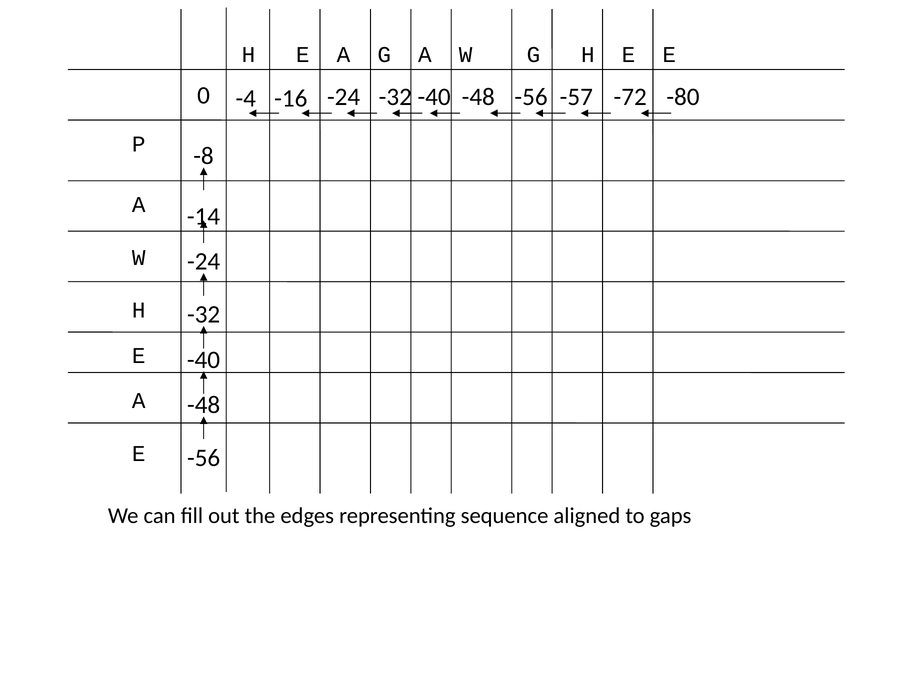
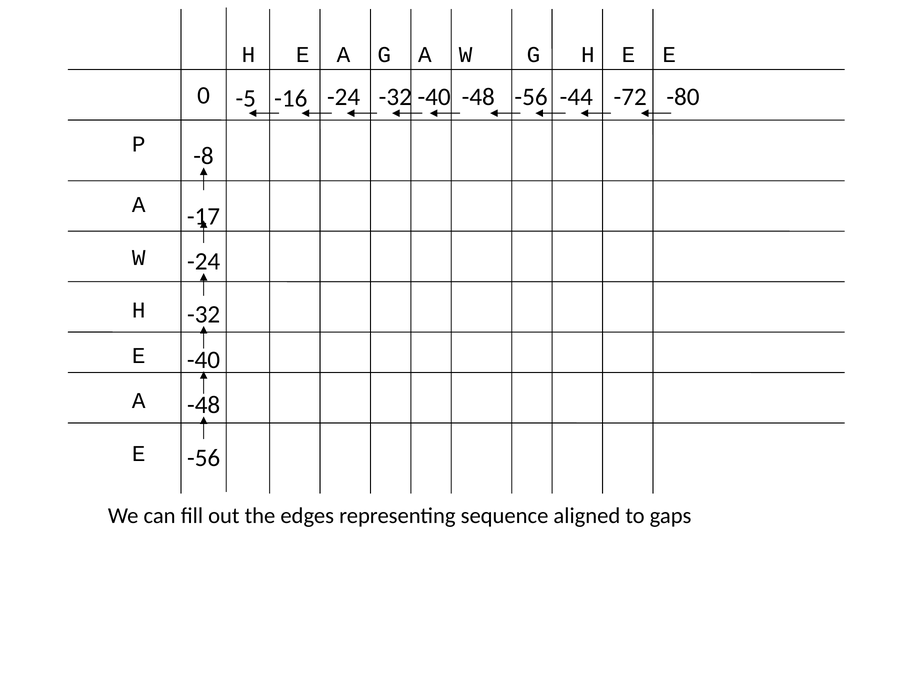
-4: -4 -> -5 (246, 98)
-57: -57 -> -44 (576, 97)
-14: -14 -> -17 (203, 216)
